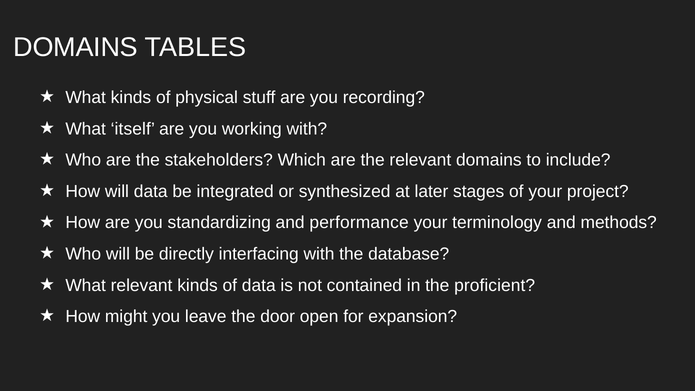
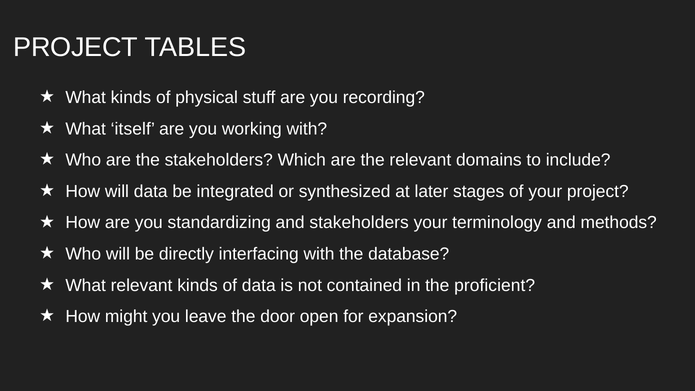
DOMAINS: DOMAINS -> PROJECT (76, 47)
and performance: performance -> stakeholders (359, 223)
